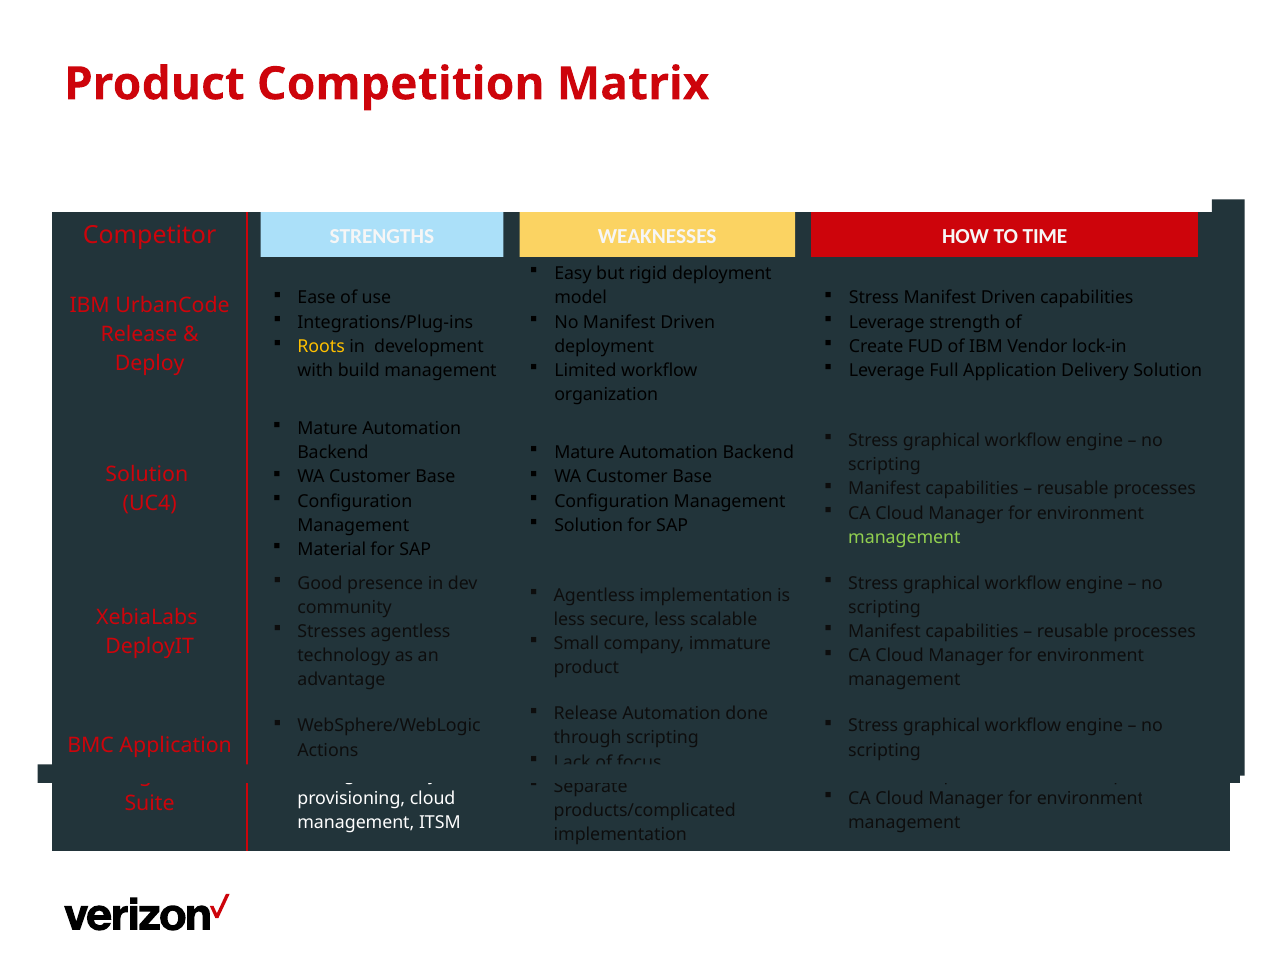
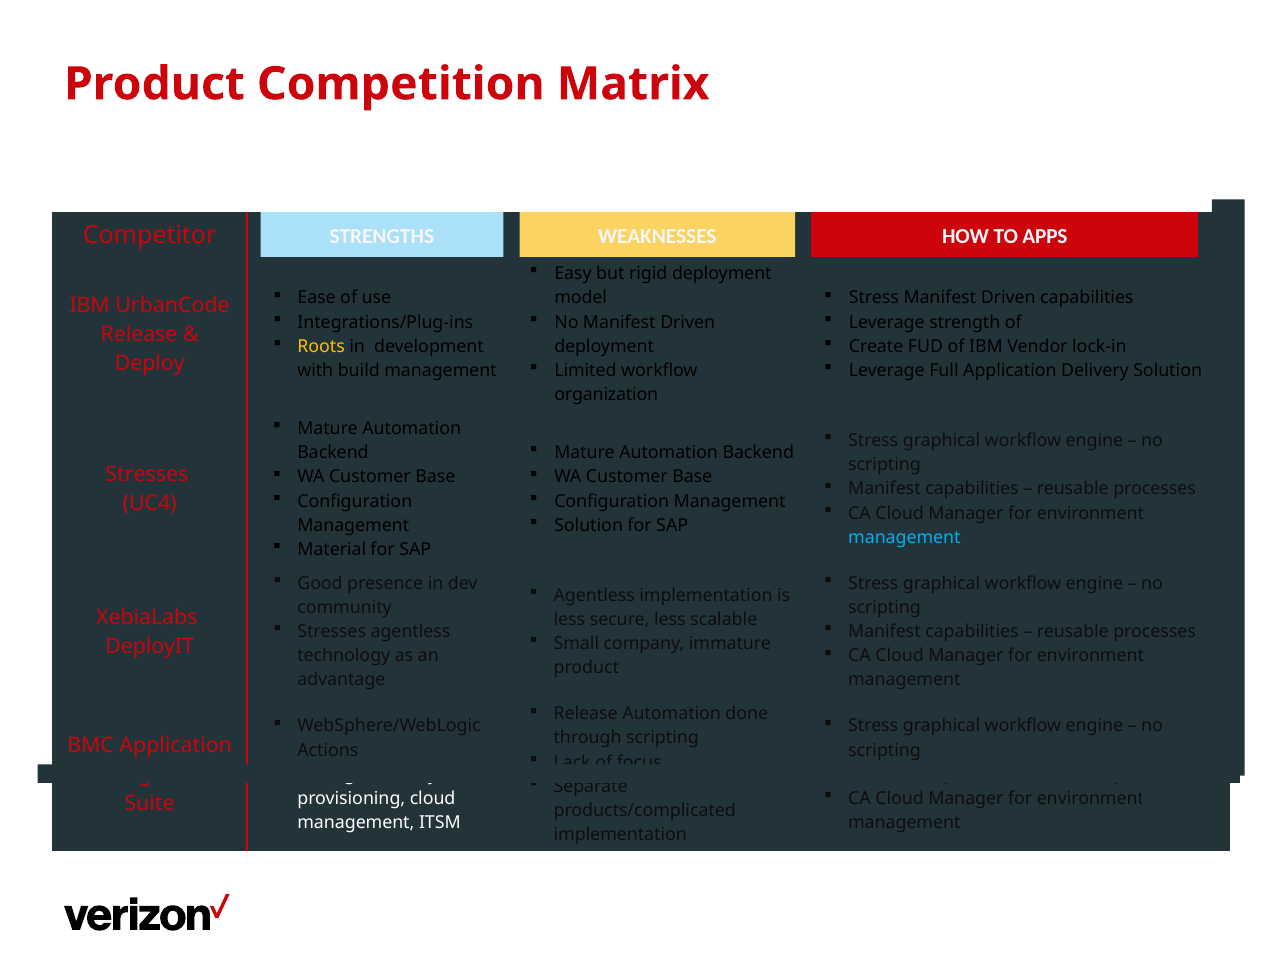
TIME: TIME -> APPS (1045, 236)
Solution: Solution -> Stresses (147, 474)
management colour: light green -> light blue (904, 537)
